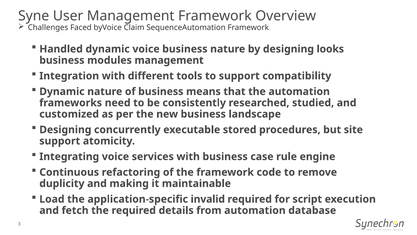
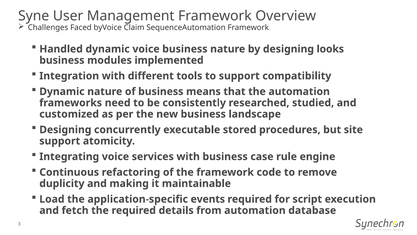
modules management: management -> implemented (169, 60)
invalid: invalid -> events (208, 199)
